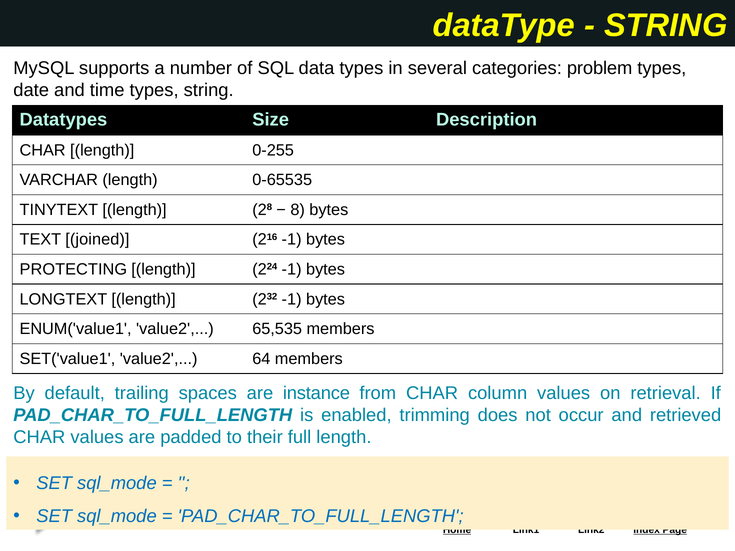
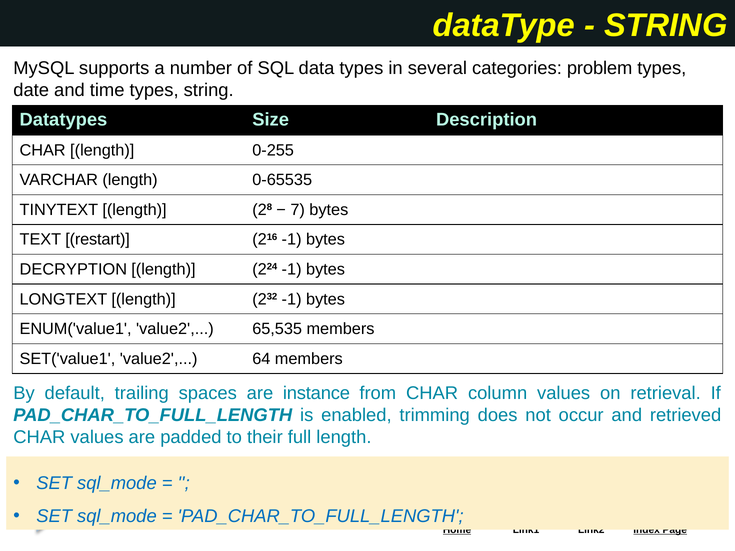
8: 8 -> 7 (298, 210)
joined: joined -> restart (98, 240)
PROTECTING: PROTECTING -> DECRYPTION (73, 270)
